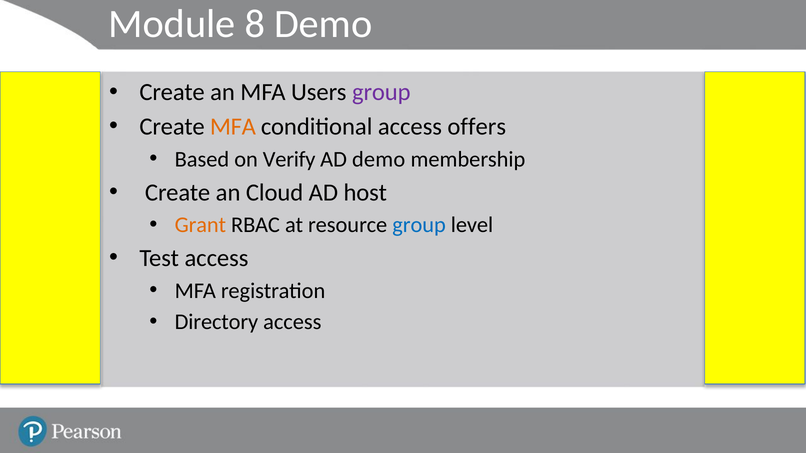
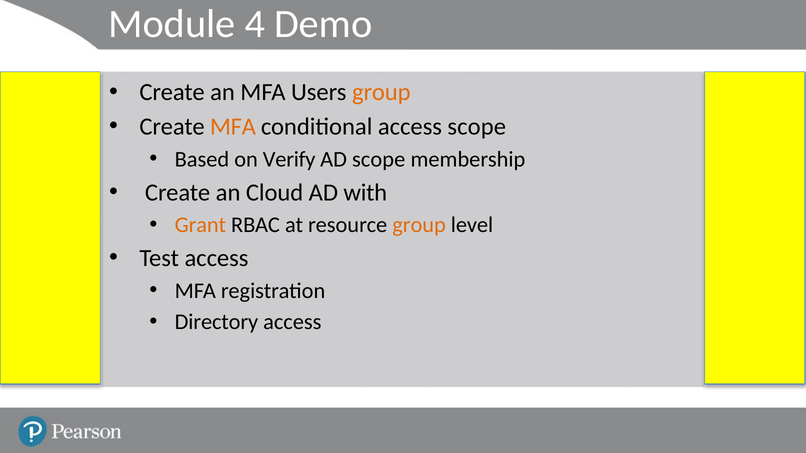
8: 8 -> 4 (255, 24)
group colour: purple -> orange (381, 92)
access offers: offers -> scope (477, 127)
AD demo: demo -> scope (379, 159)
host: host -> with (365, 193)
group colour: blue -> orange (419, 225)
